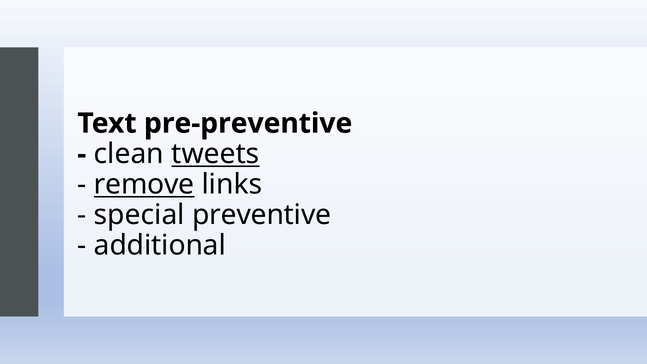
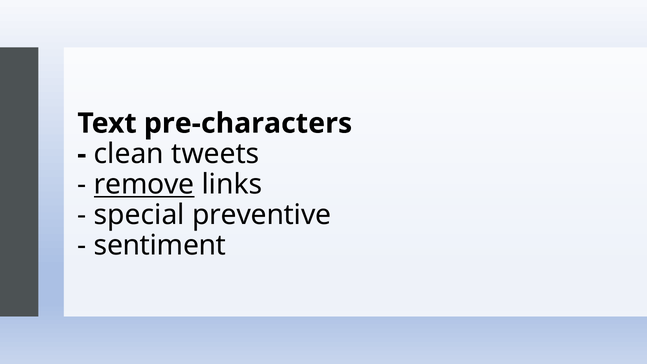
pre-preventive: pre-preventive -> pre-characters (248, 123)
tweets underline: present -> none (215, 154)
additional: additional -> sentiment (160, 246)
